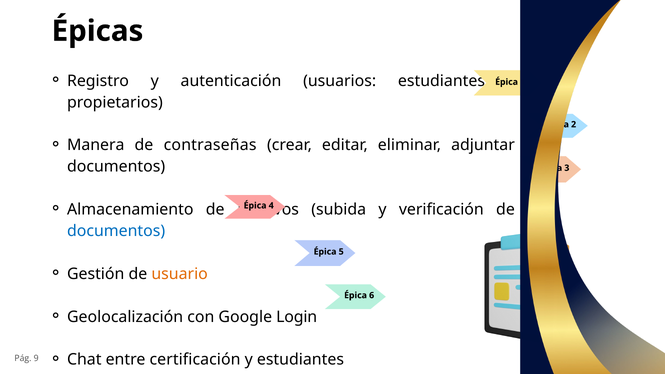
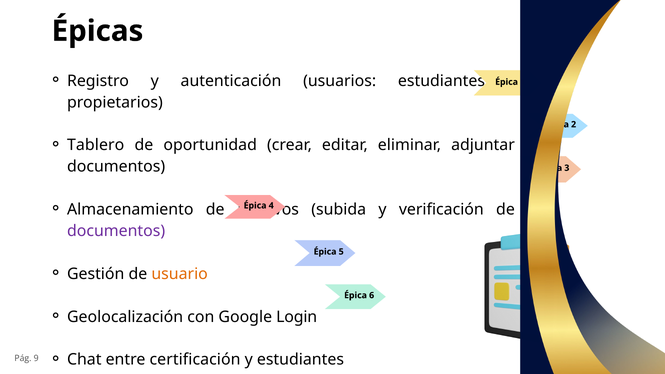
Manera: Manera -> Tablero (96, 145)
contraseñas: contraseñas -> oportunidad (210, 145)
documentos colour: blue -> purple (116, 231)
